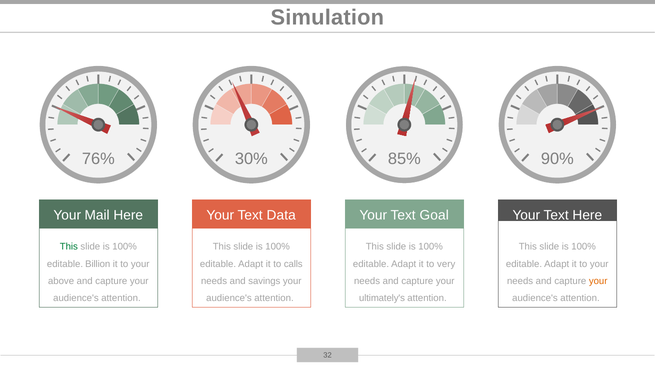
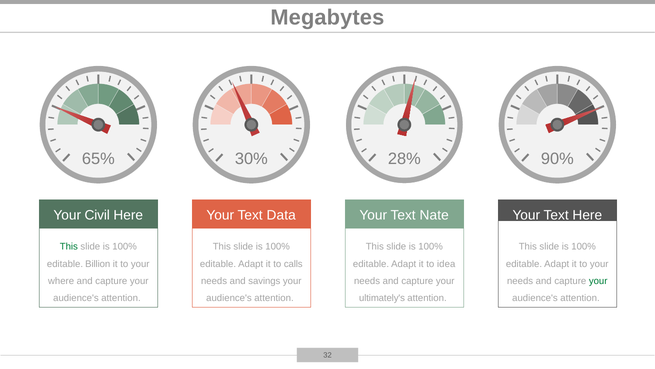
Simulation: Simulation -> Megabytes (327, 17)
76%: 76% -> 65% (98, 159)
85%: 85% -> 28% (404, 159)
Mail: Mail -> Civil (97, 215)
Goal: Goal -> Nate (434, 215)
very: very -> idea (446, 263)
above: above -> where (61, 281)
your colour: orange -> green (598, 281)
